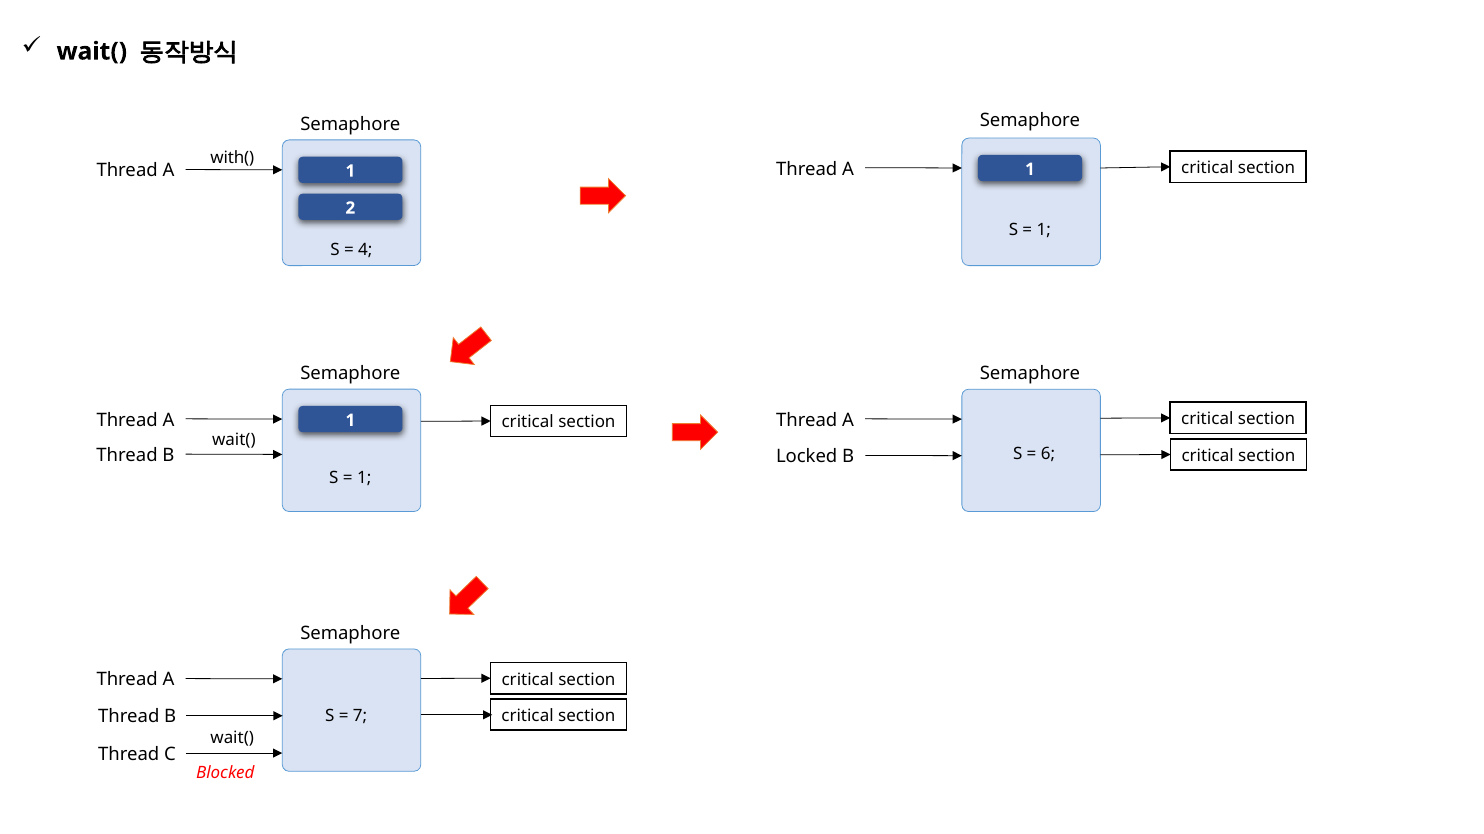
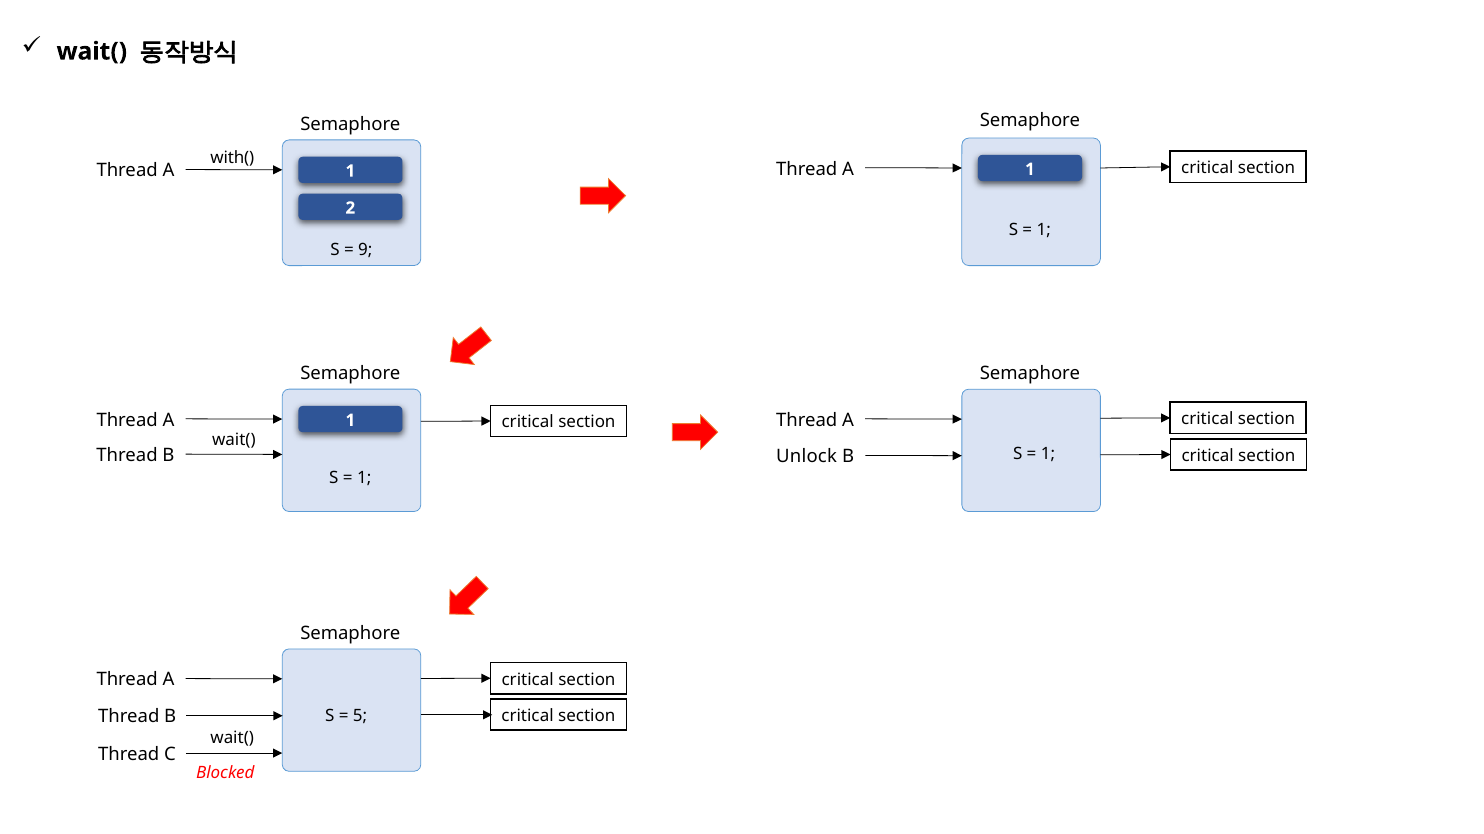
4: 4 -> 9 (365, 250)
6: 6 -> 1 (1048, 454)
Locked: Locked -> Unlock (807, 457)
7: 7 -> 5 (360, 716)
